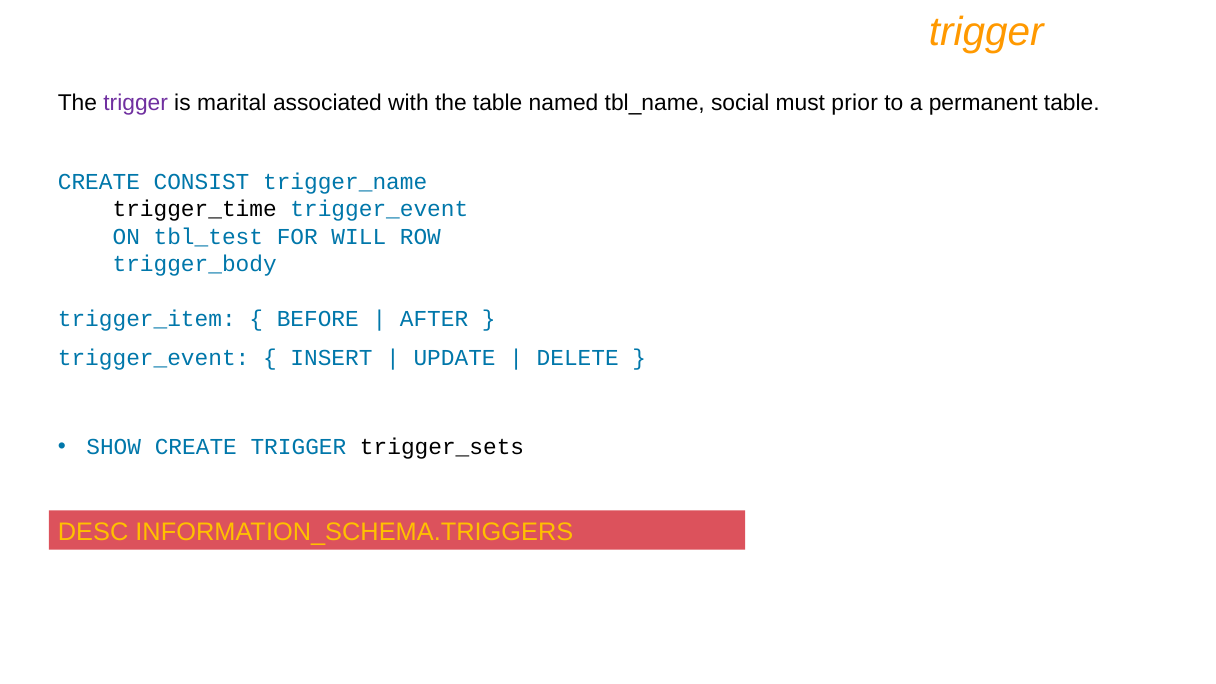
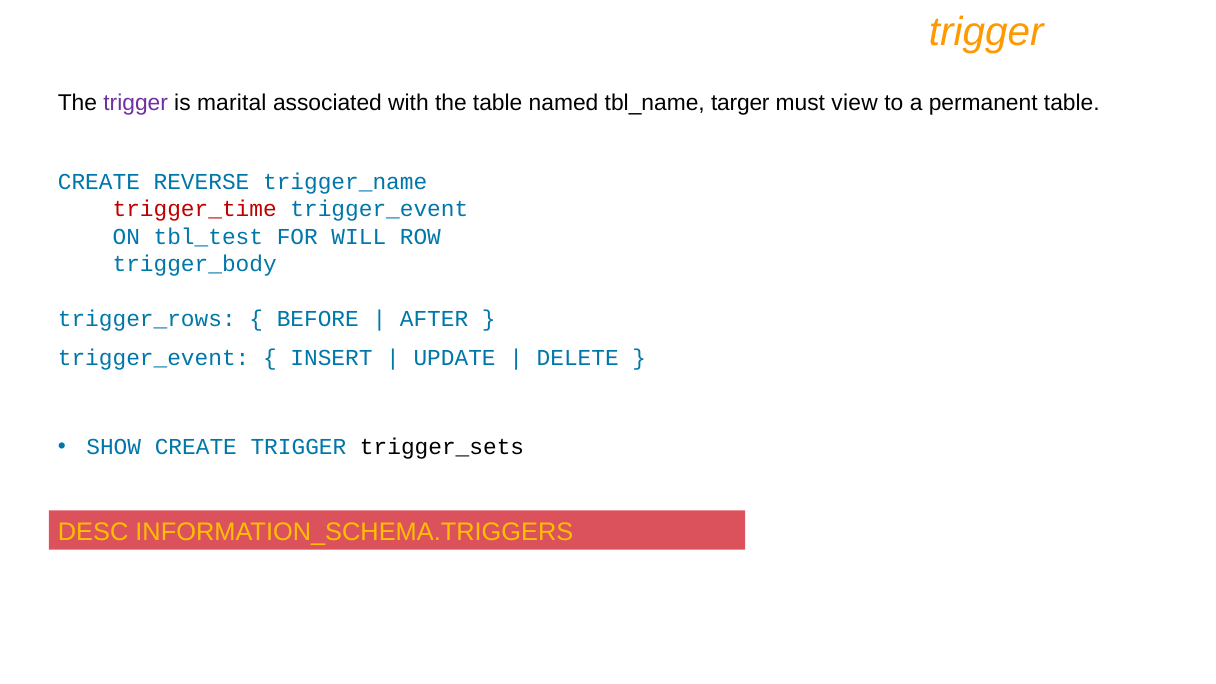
social: social -> targer (740, 103)
prior: prior -> view (855, 103)
CONSIST: CONSIST -> REVERSE (202, 182)
trigger_time colour: black -> red (195, 209)
trigger_item: trigger_item -> trigger_rows (147, 319)
